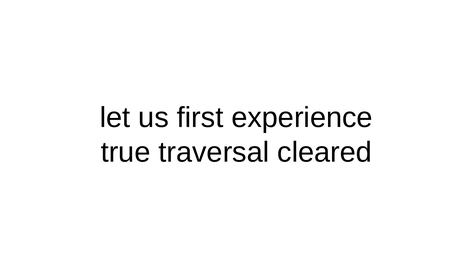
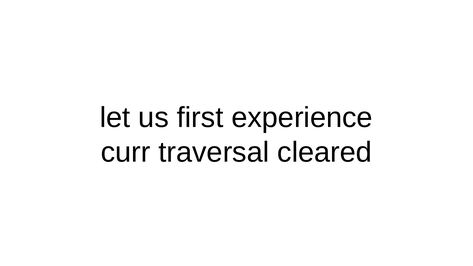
true: true -> curr (126, 152)
